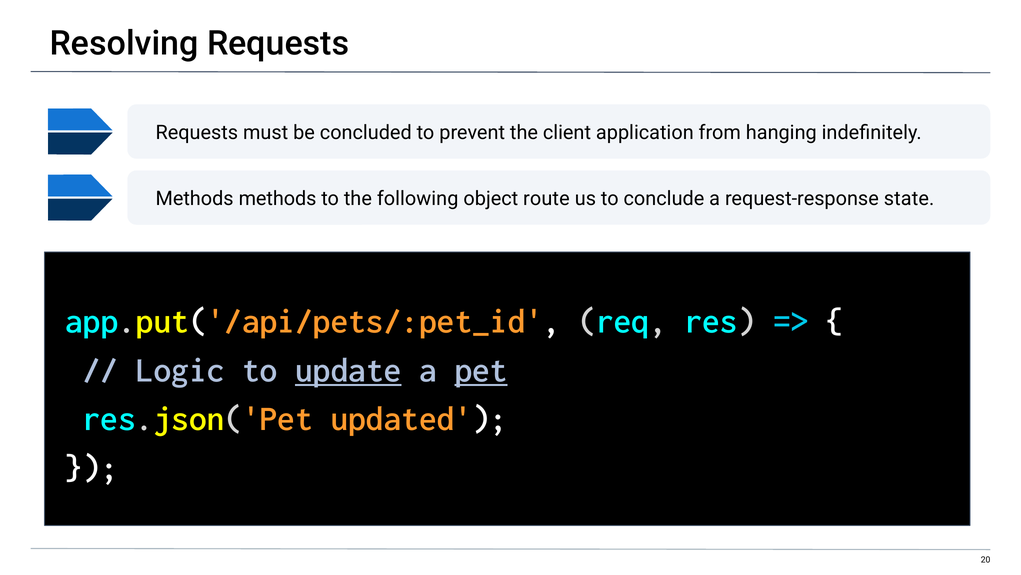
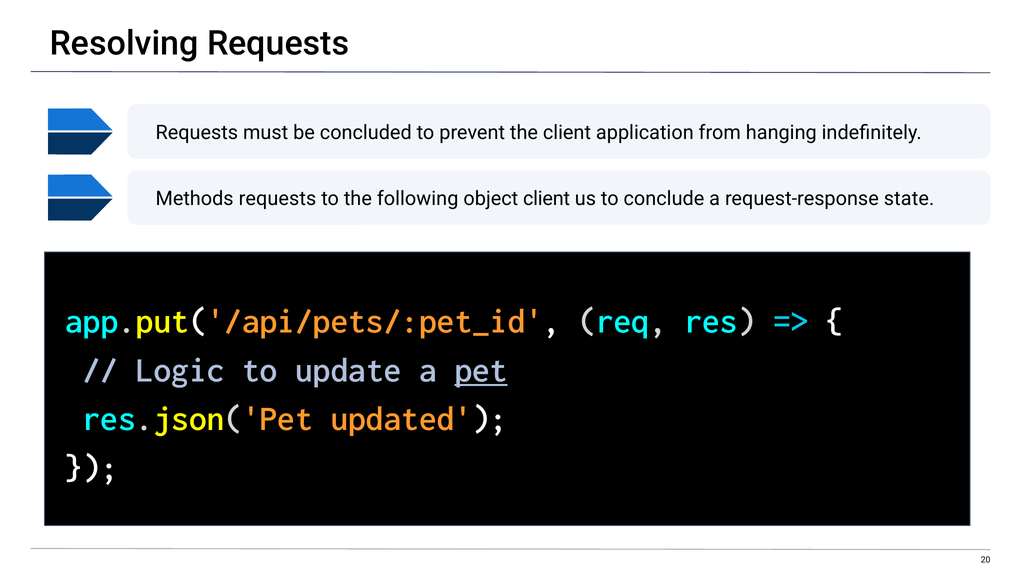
Methods methods: methods -> requests (277, 199)
object route: route -> client (547, 199)
update underline: present -> none (348, 369)
